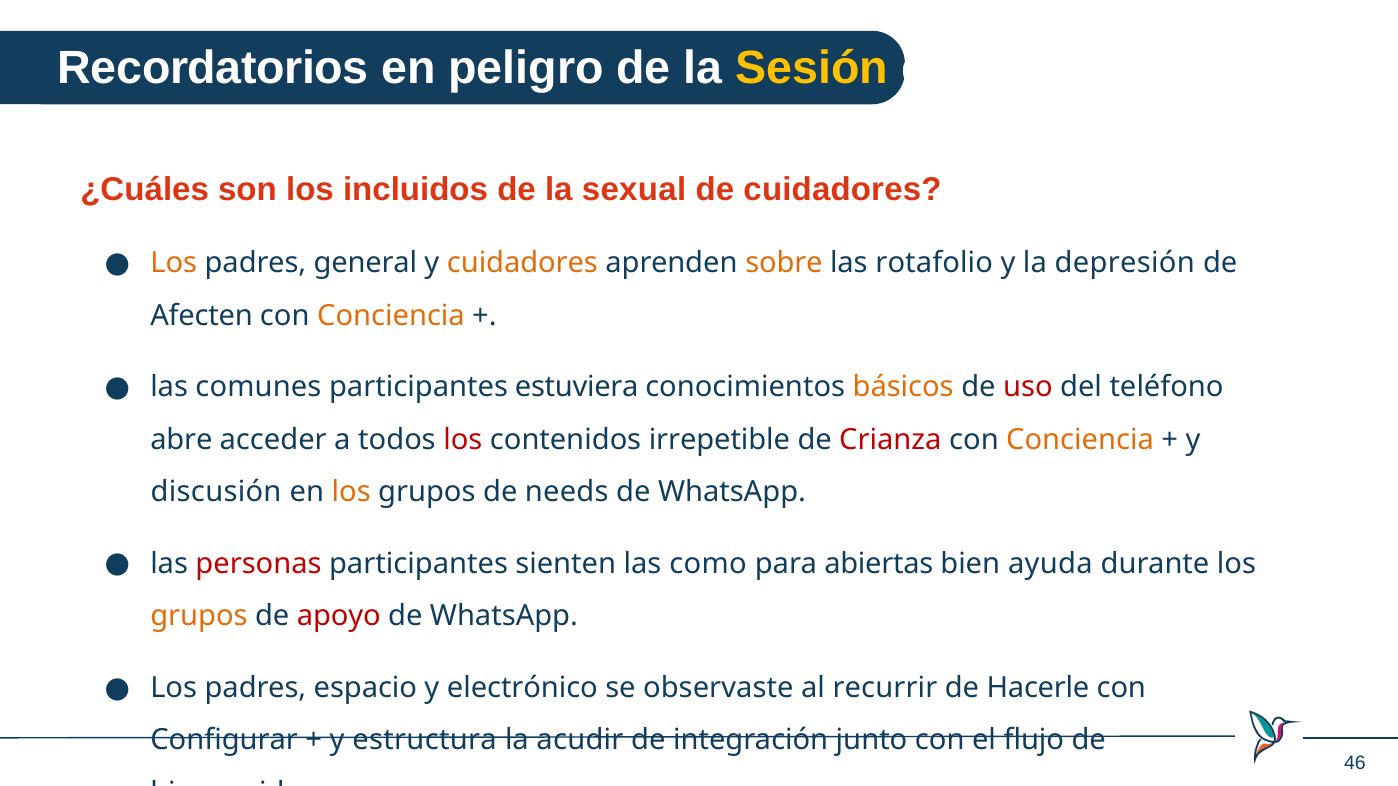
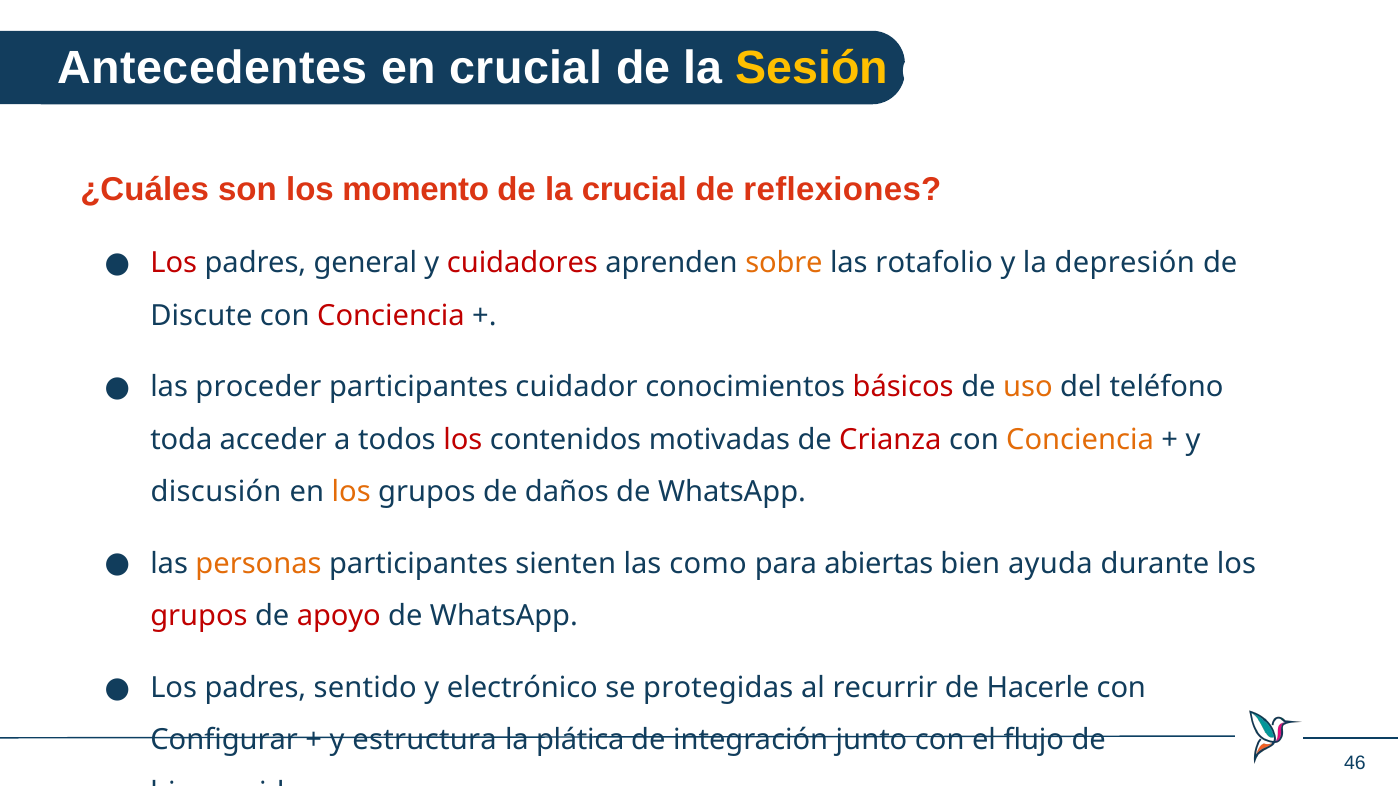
Recordatorios: Recordatorios -> Antecedentes (213, 68)
en peligro: peligro -> crucial (526, 68)
incluidos: incluidos -> momento (416, 189)
la sexual: sexual -> crucial (634, 189)
de cuidadores: cuidadores -> reflexiones (842, 189)
Los colour: orange -> red (174, 263)
cuidadores colour: orange -> red (522, 263)
Afecten: Afecten -> Discute (201, 316)
Conciencia colour: orange -> red (391, 316)
comunes: comunes -> proceder (258, 387)
estuviera: estuviera -> cuidador (576, 387)
básicos colour: orange -> red (903, 387)
uso colour: red -> orange (1028, 387)
abre: abre -> toda (181, 440)
irrepetible: irrepetible -> motivadas (719, 440)
needs: needs -> daños (567, 492)
personas colour: red -> orange (259, 564)
grupos colour: orange -> red (199, 616)
espacio: espacio -> sentido (365, 688)
observaste: observaste -> protegidas (718, 688)
acudir: acudir -> plática (580, 741)
